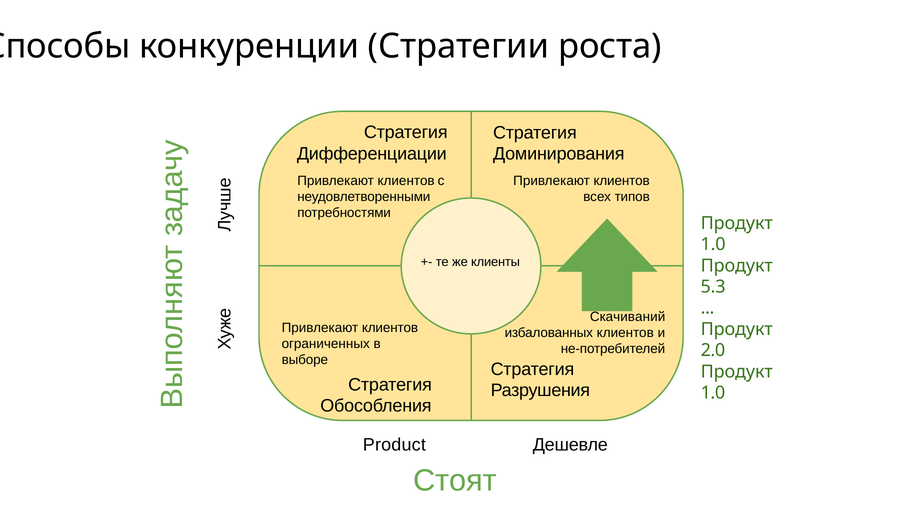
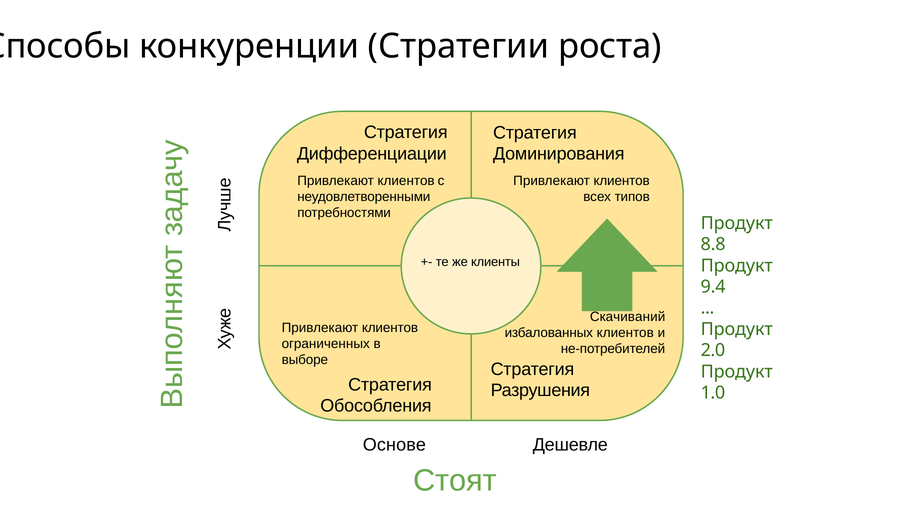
1.0: 1.0 -> 8.8 (713, 245)
5.3: 5.3 -> 9.4 (713, 287)
Product: Product -> Основе (394, 445)
